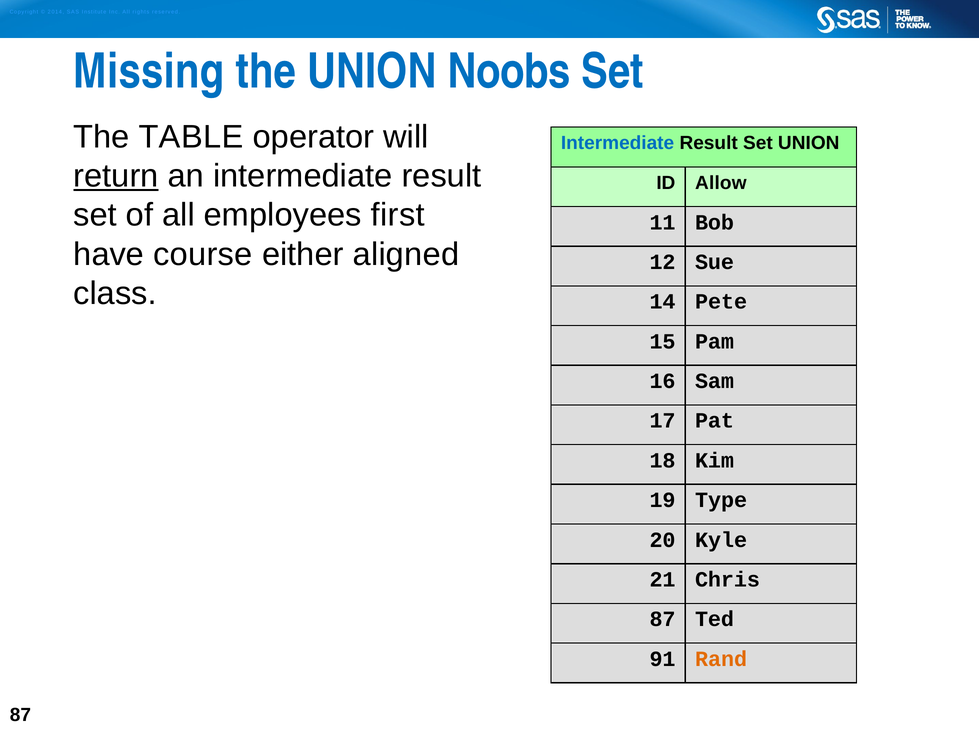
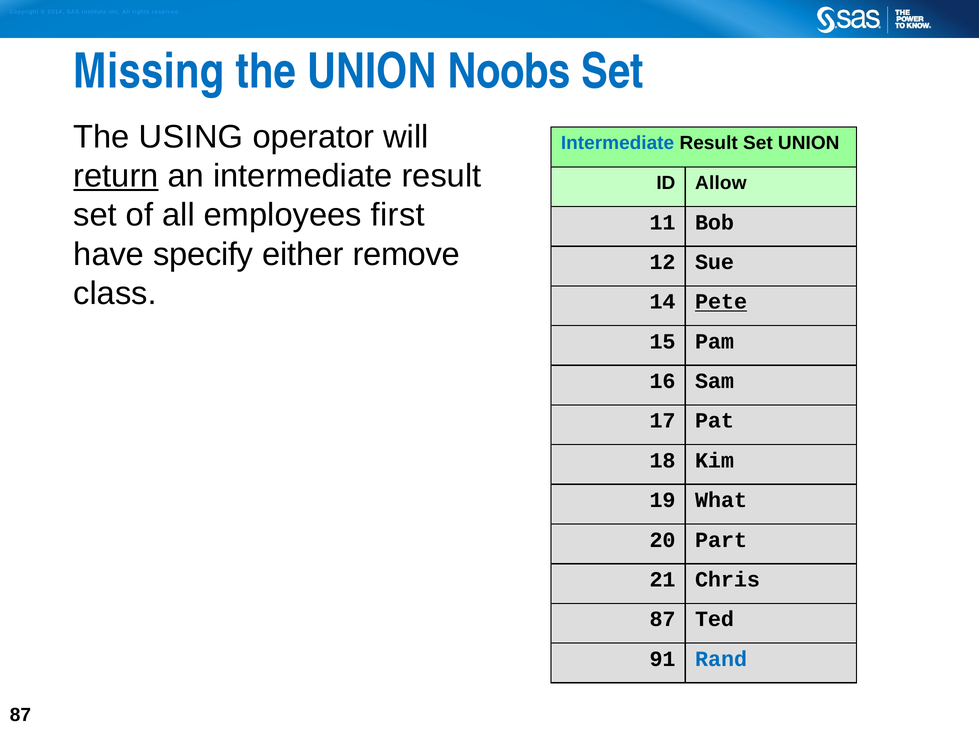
TABLE: TABLE -> USING (191, 137)
course: course -> specify (203, 254)
aligned: aligned -> remove (406, 254)
Pete underline: none -> present (721, 302)
Type: Type -> What (721, 500)
Kyle: Kyle -> Part (721, 540)
Rand colour: orange -> blue (721, 659)
